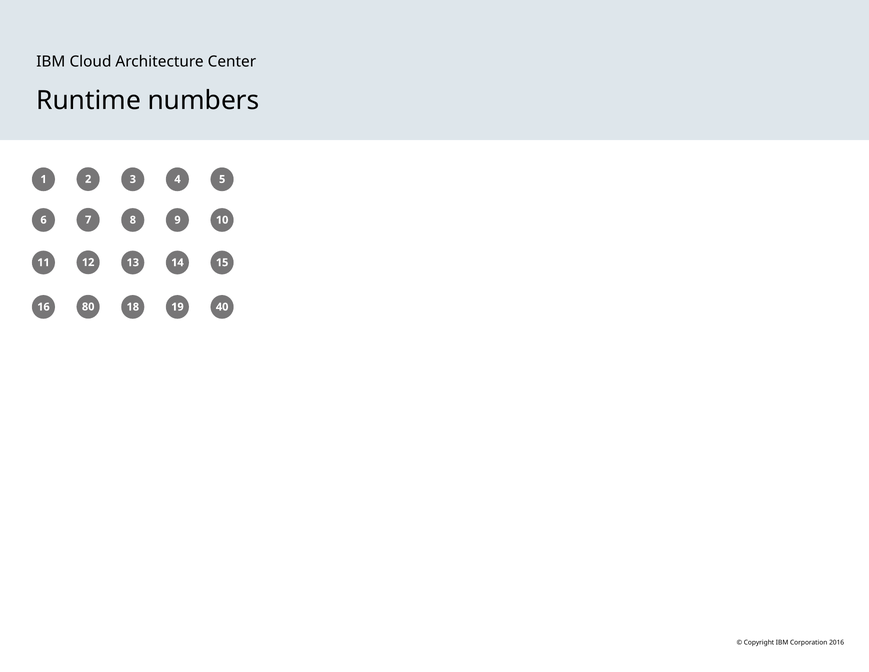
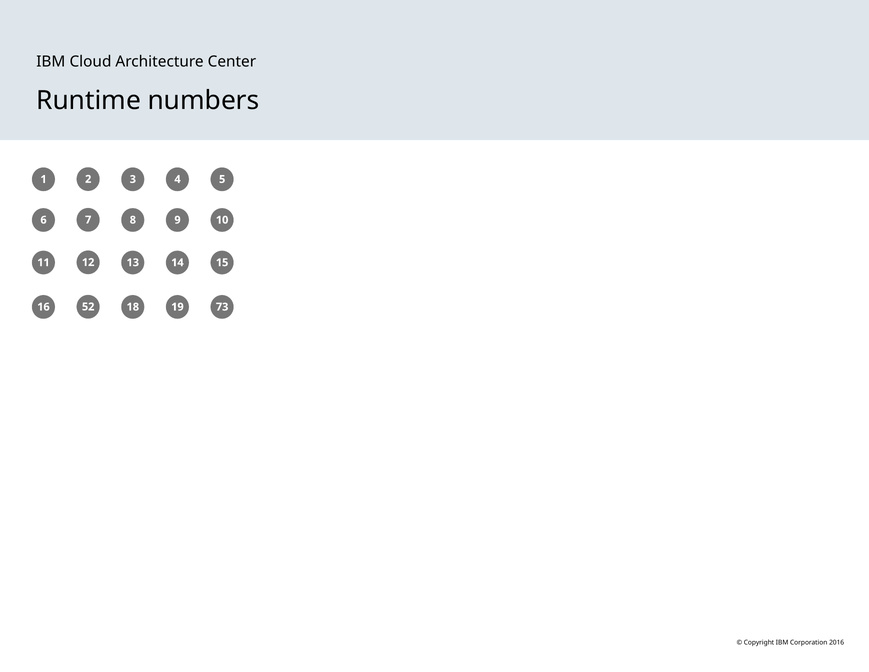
80: 80 -> 52 (88, 307)
40: 40 -> 73 (222, 307)
